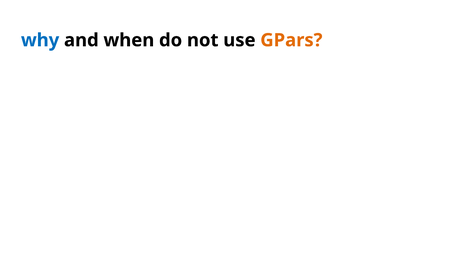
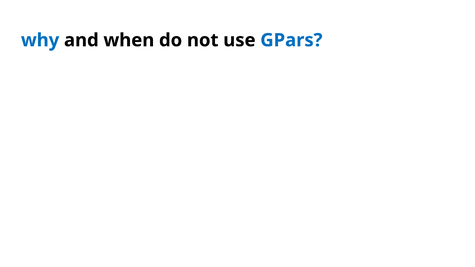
GPars colour: orange -> blue (291, 40)
